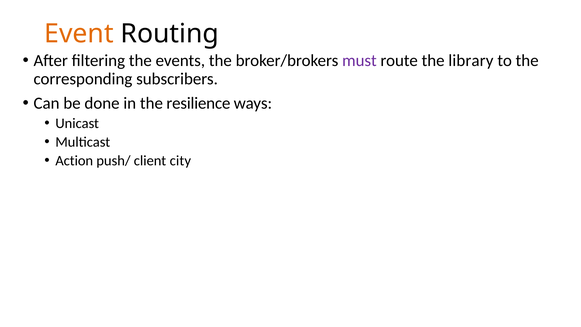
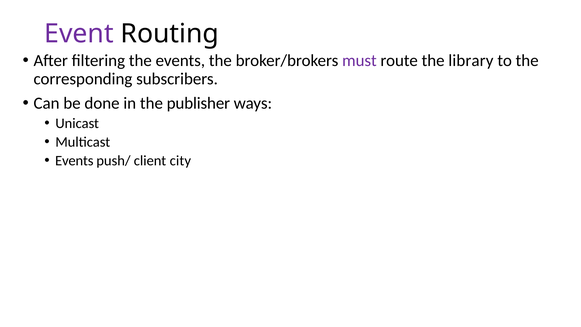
Event colour: orange -> purple (79, 34)
resilience: resilience -> publisher (198, 103)
Action: Action -> Events (74, 161)
